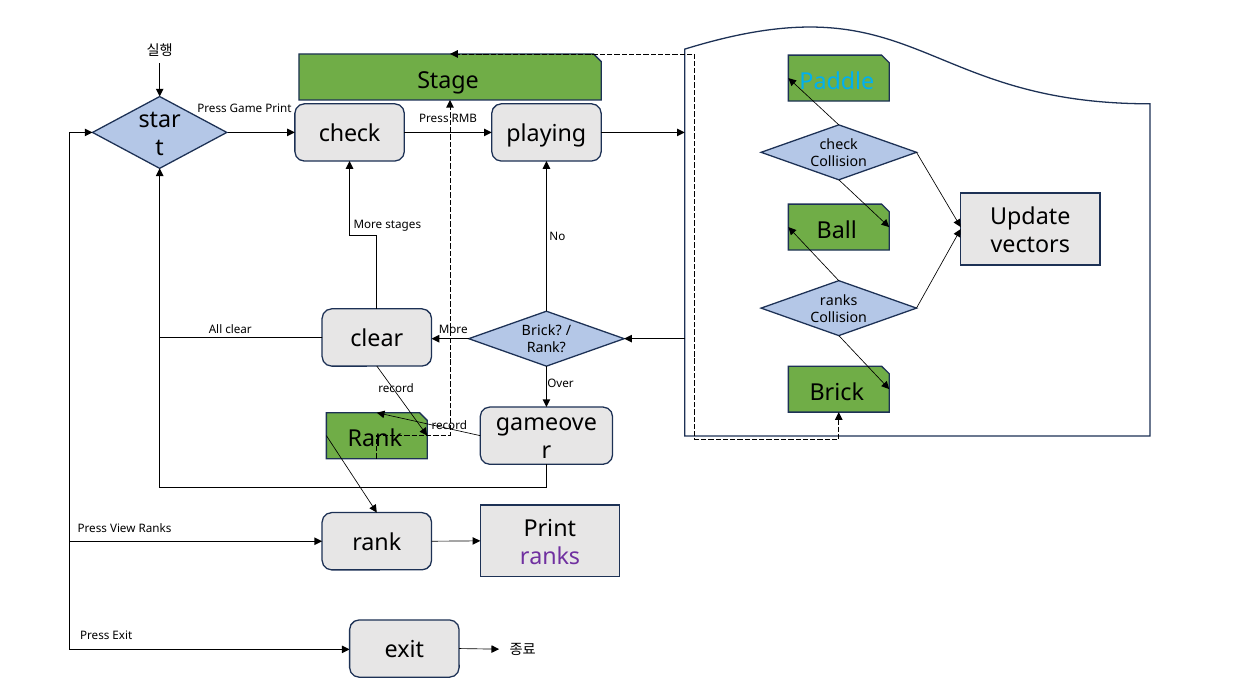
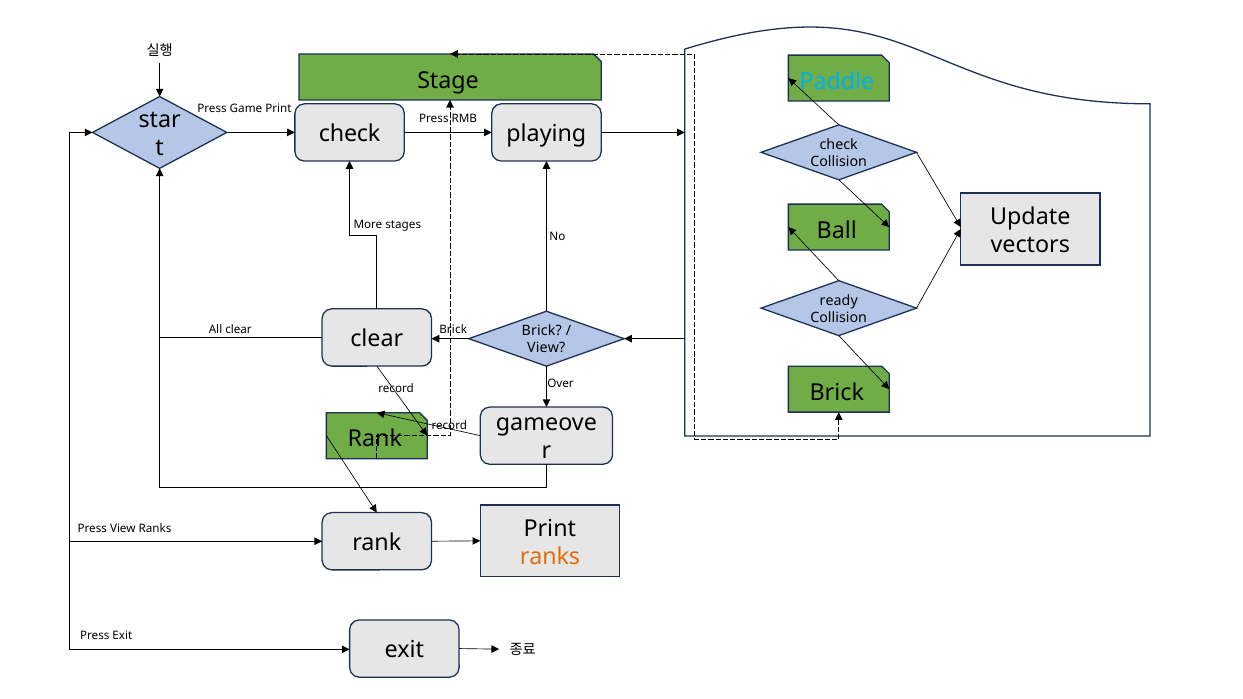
ranks: ranks -> ready (839, 301)
More: More -> Brick (453, 329)
Rank: Rank -> View (546, 348)
ranks colour: purple -> orange (550, 557)
